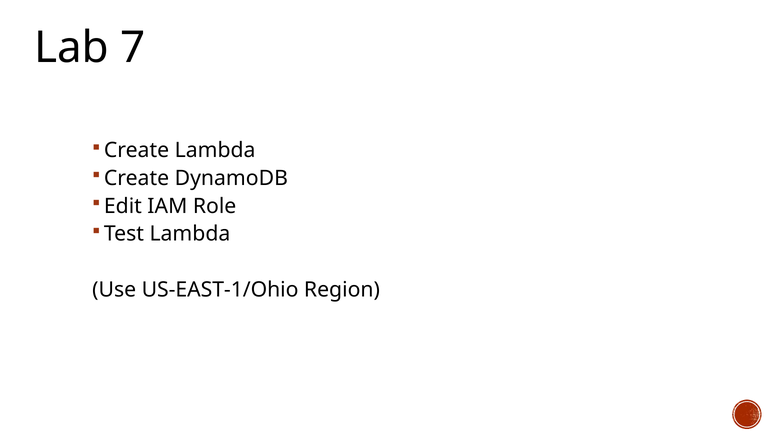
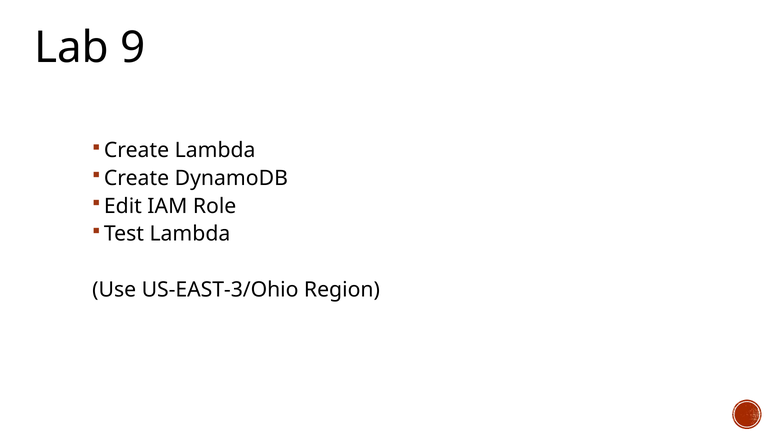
7: 7 -> 9 (133, 48)
US-EAST-1/Ohio: US-EAST-1/Ohio -> US-EAST-3/Ohio (220, 290)
